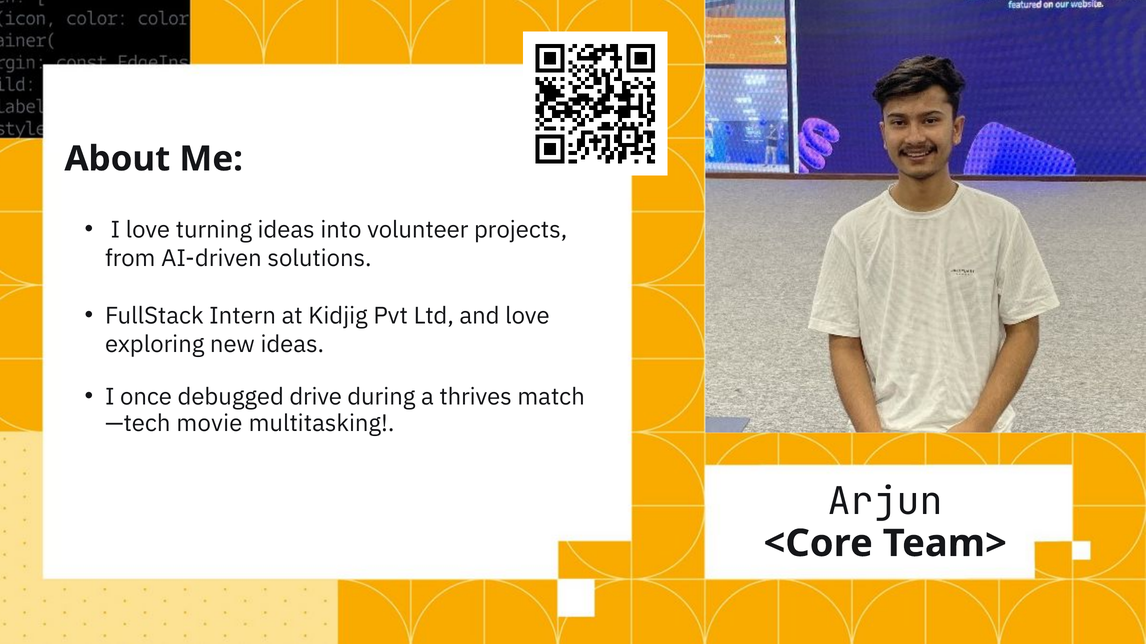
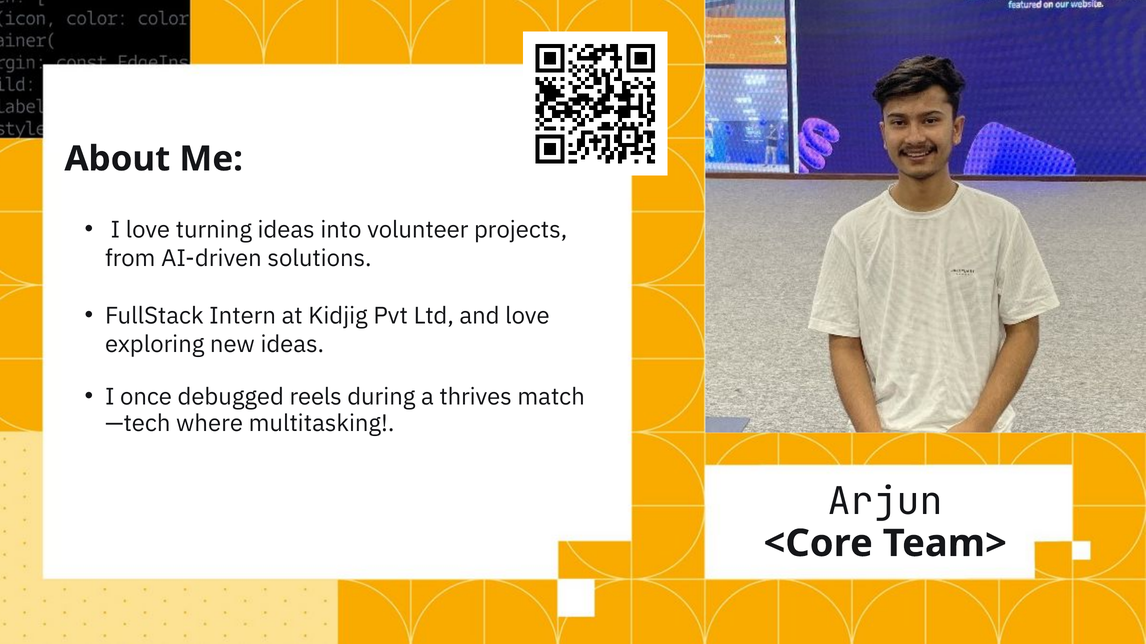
drive: drive -> reels (316, 397)
movie: movie -> where (210, 424)
